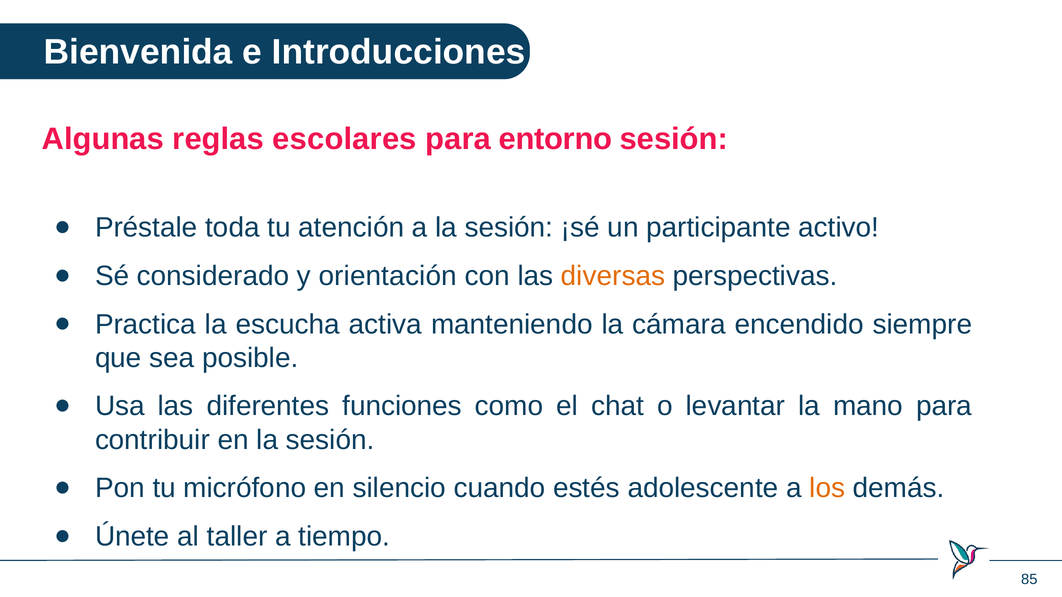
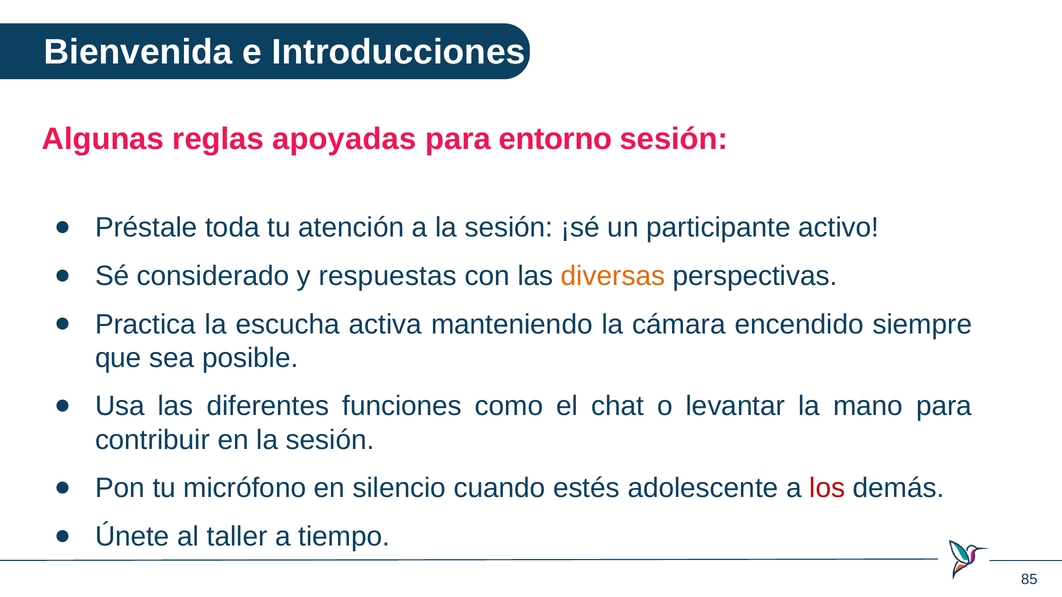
escolares: escolares -> apoyadas (344, 139)
orientación: orientación -> respuestas (388, 276)
los colour: orange -> red (827, 489)
